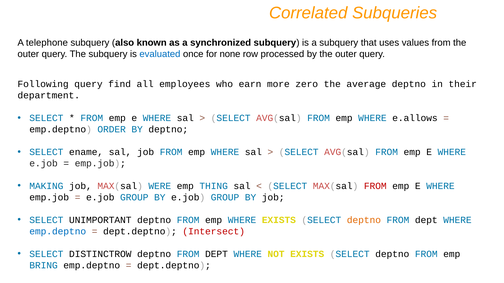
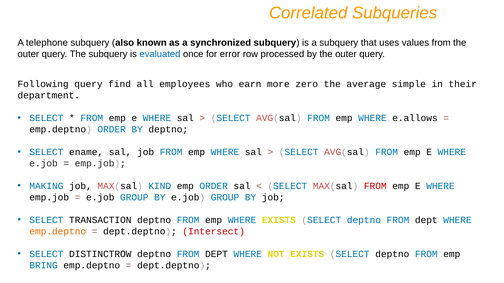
none: none -> error (230, 54)
average deptno: deptno -> simple (409, 84)
WERE: WERE -> KIND (160, 186)
emp THING: THING -> ORDER (214, 186)
UNIMPORTANT: UNIMPORTANT -> TRANSACTION (100, 220)
deptno colour: orange -> blue (364, 220)
emp.deptno colour: blue -> orange (58, 232)
